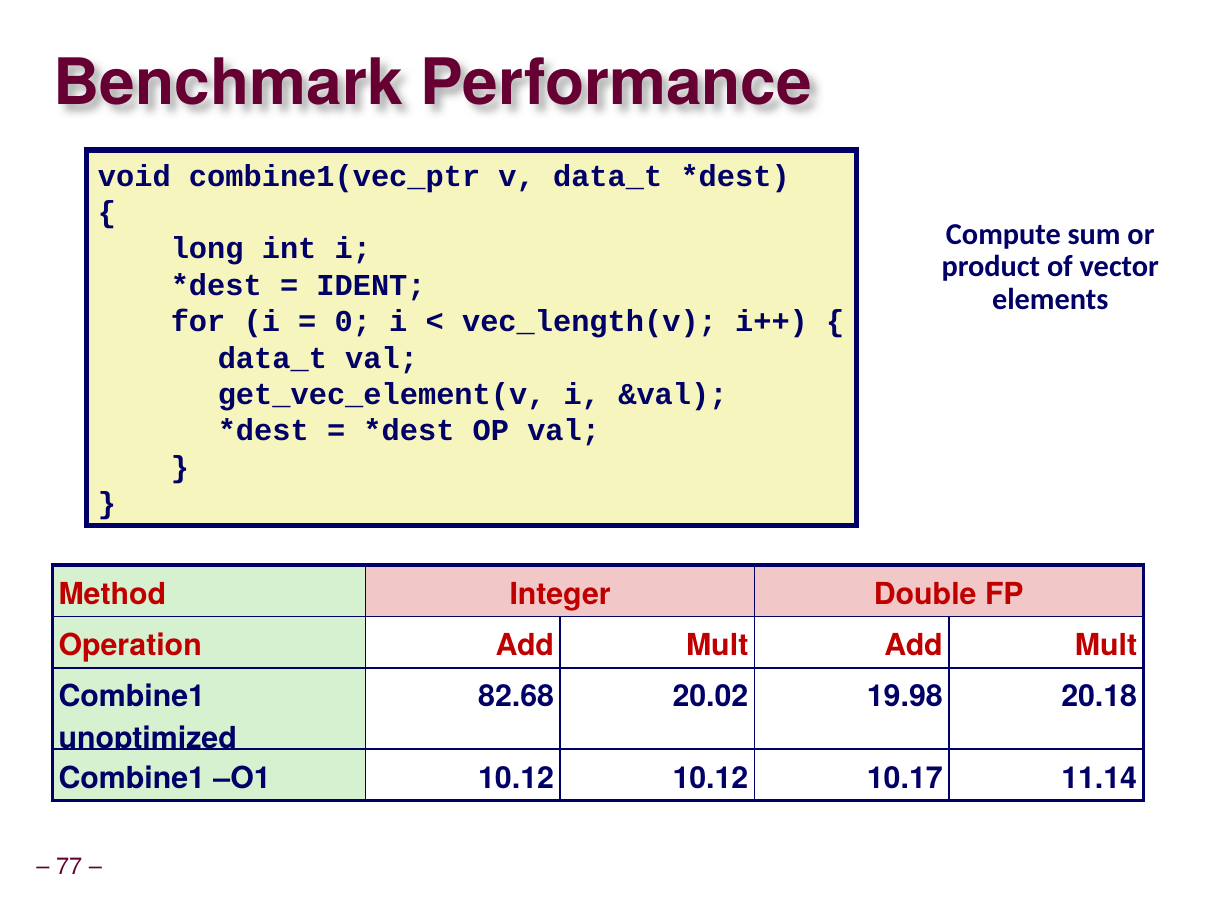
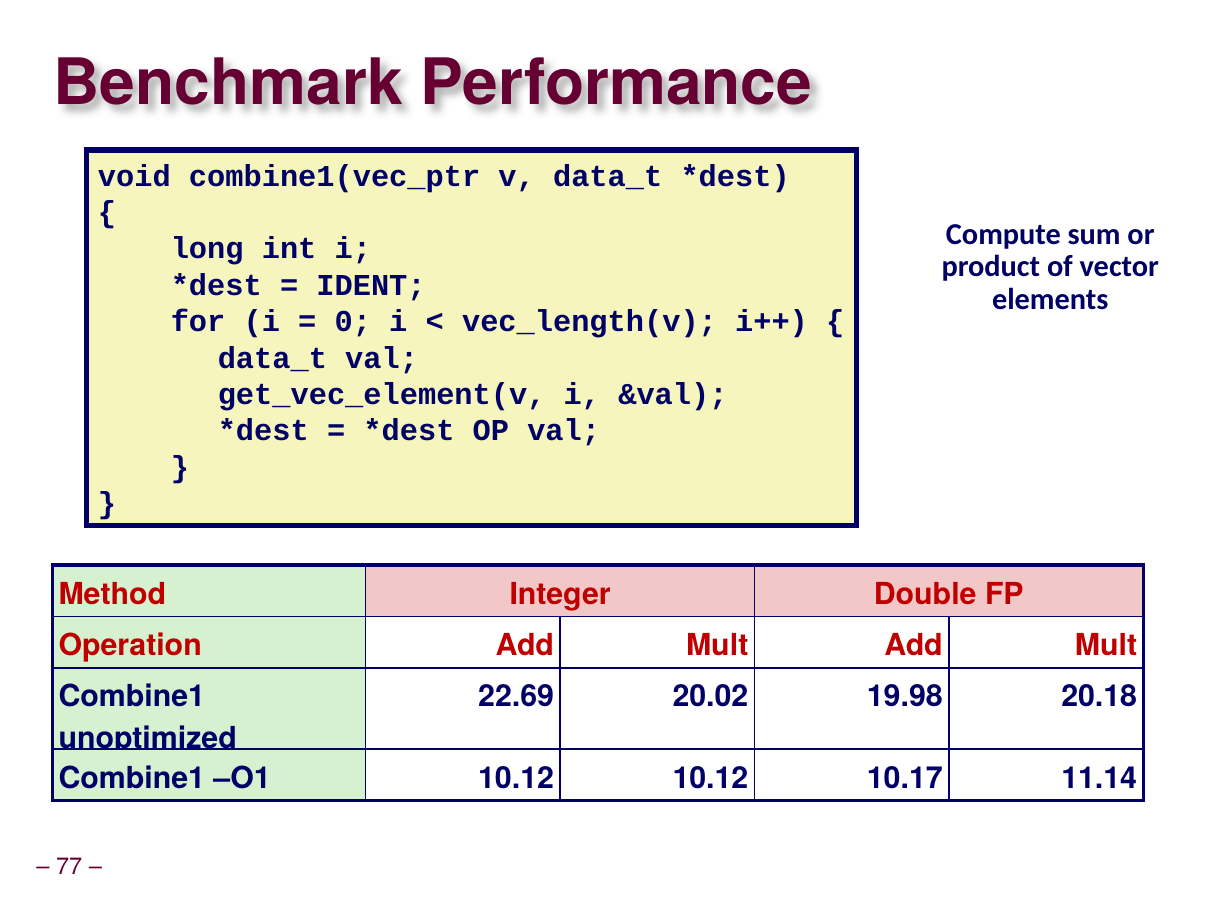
82.68: 82.68 -> 22.69 (516, 697)
